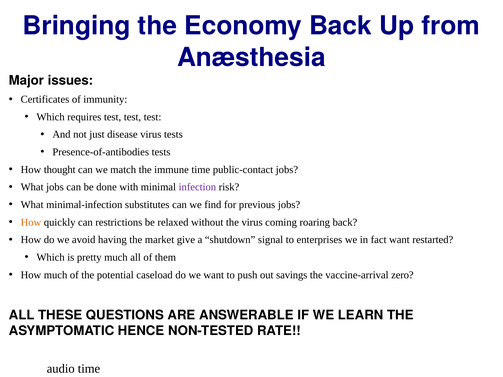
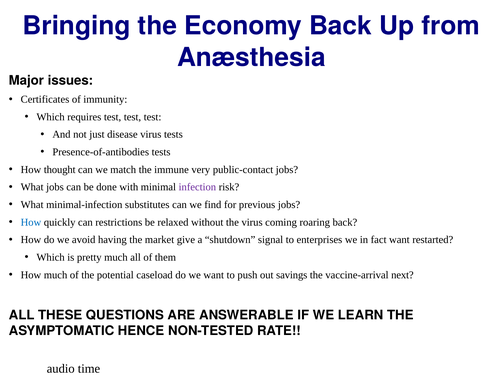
immune time: time -> very (201, 170)
How colour: orange -> blue (31, 222)
zero: zero -> next (402, 275)
